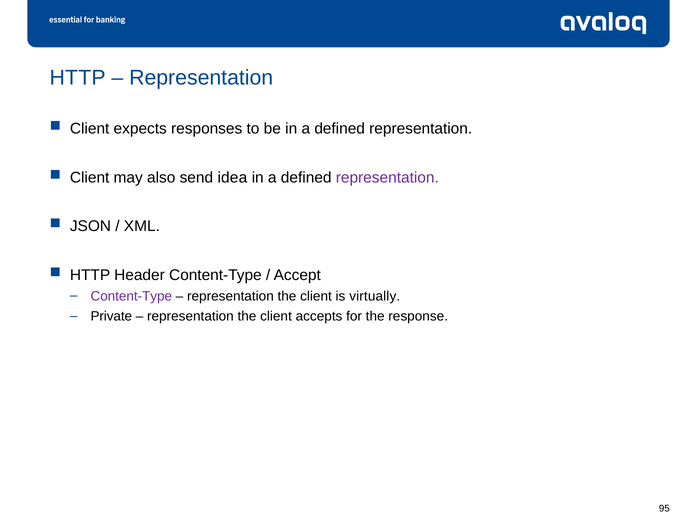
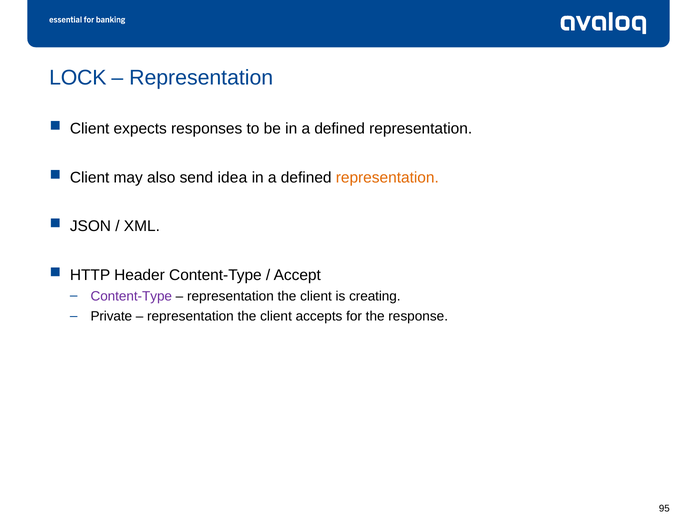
HTTP: HTTP -> LOCK (78, 78)
representation colour: purple -> orange (387, 178)
virtually: virtually -> creating (375, 297)
